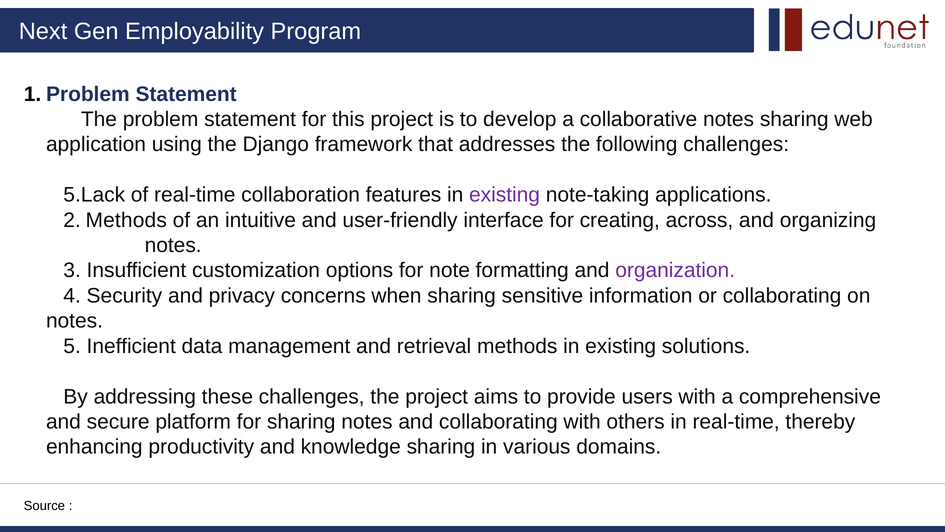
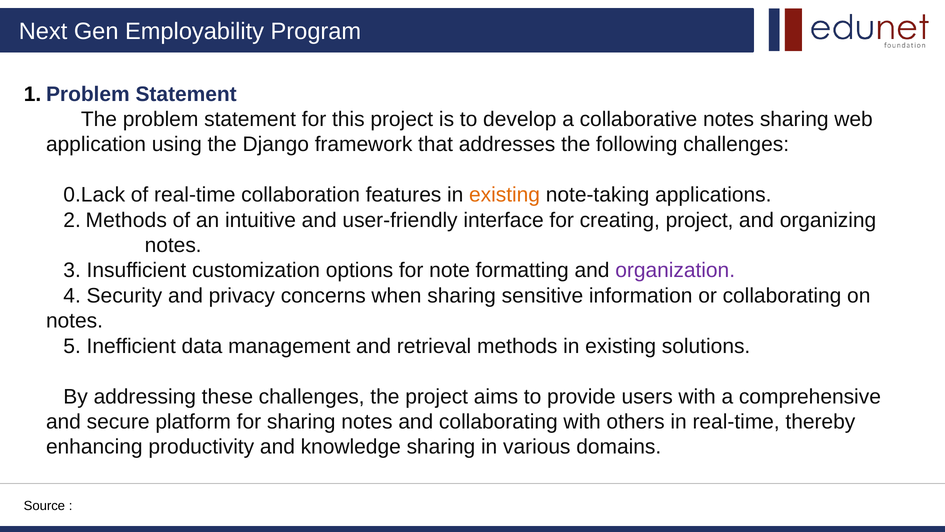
5.Lack: 5.Lack -> 0.Lack (94, 195)
existing colour: purple -> orange (505, 195)
creating across: across -> project (700, 220)
